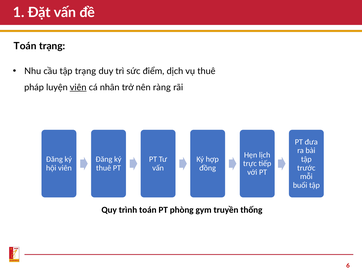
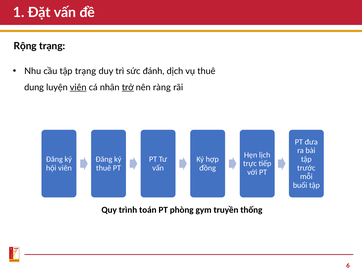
Toán: Toán -> Rộng (25, 46)
điểm: điểm -> đánh (154, 71)
pháp: pháp -> dung (34, 87)
trở underline: none -> present (128, 87)
